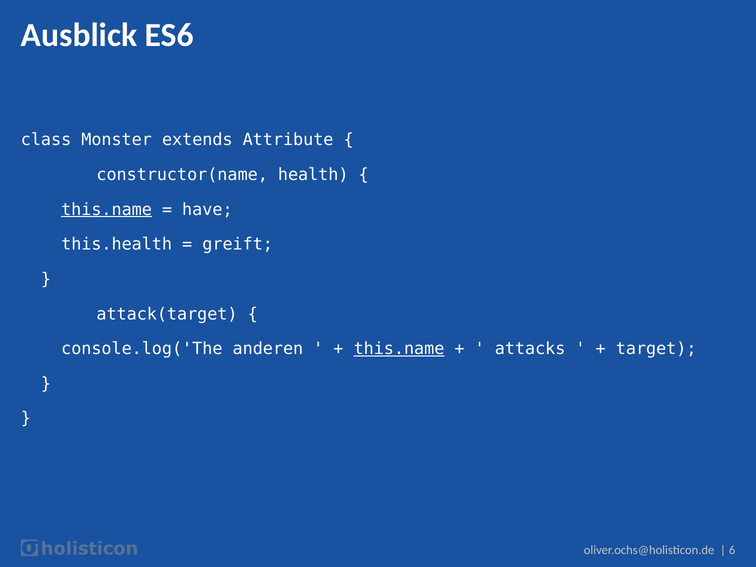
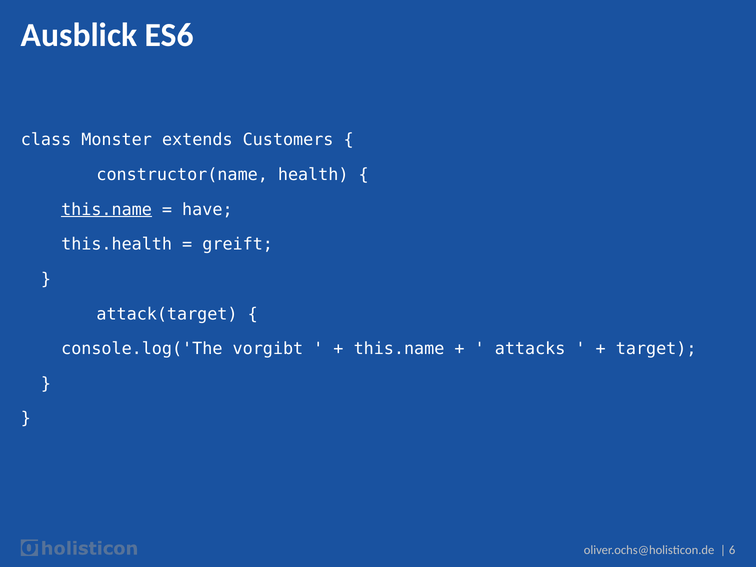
Attribute: Attribute -> Customers (288, 140)
anderen: anderen -> vorgibt (268, 349)
this.name underline: present -> none (399, 349)
